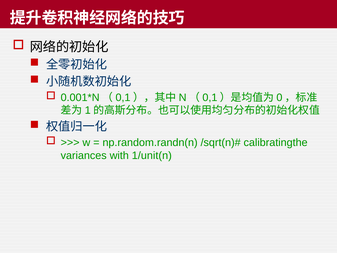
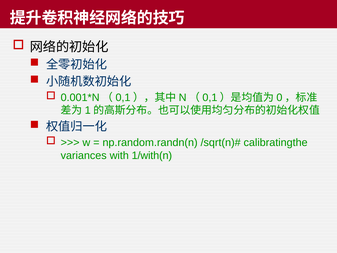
1/unit(n: 1/unit(n -> 1/with(n (152, 155)
